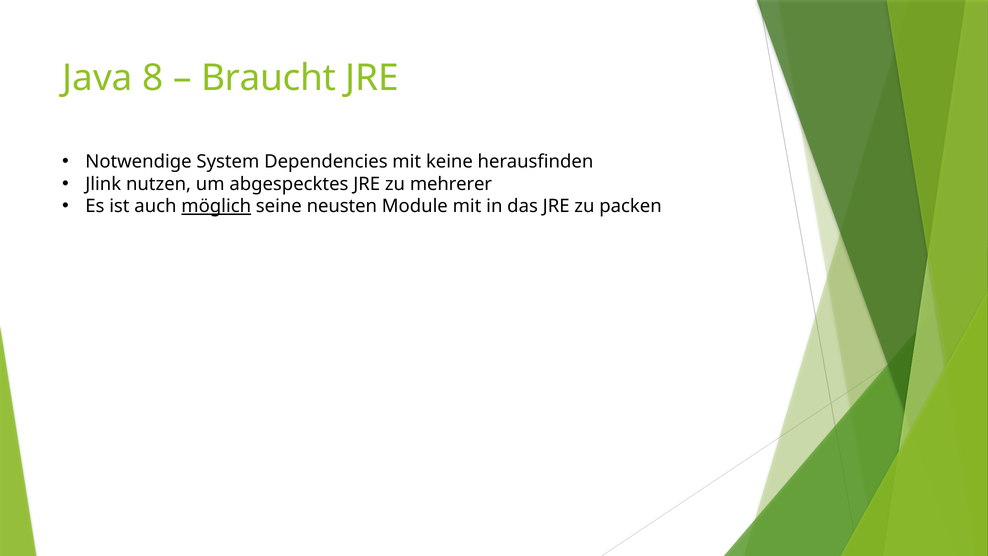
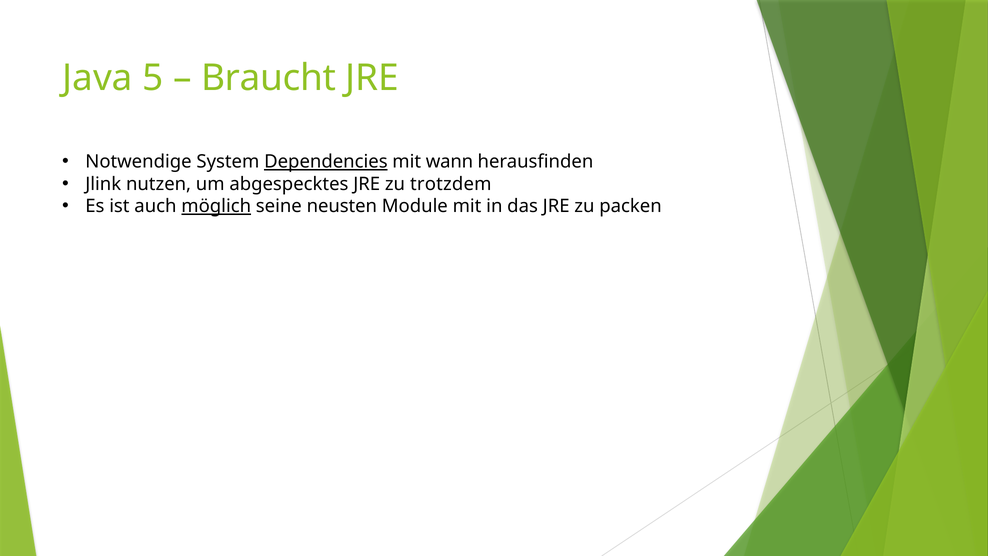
8: 8 -> 5 (153, 78)
Dependencies underline: none -> present (326, 162)
keine: keine -> wann (450, 162)
mehrerer: mehrerer -> trotzdem (451, 184)
